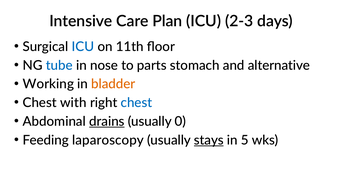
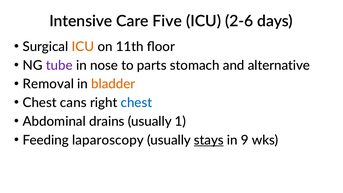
Plan: Plan -> Five (167, 21)
2-3: 2-3 -> 2-6 (239, 21)
ICU colour: blue -> orange (83, 47)
tube colour: blue -> purple (59, 65)
Working: Working -> Removal (48, 84)
with: with -> cans (73, 103)
drains underline: present -> none (107, 121)
0: 0 -> 1 (180, 121)
5: 5 -> 9 (245, 140)
